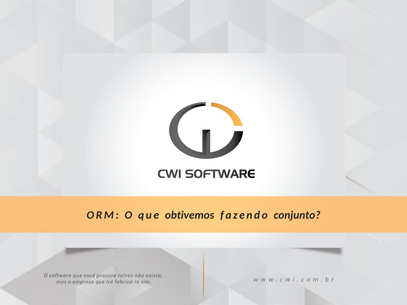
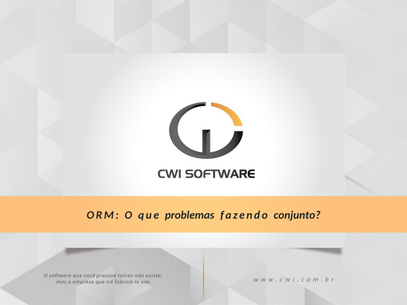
obtivemos: obtivemos -> problemas (190, 215)
